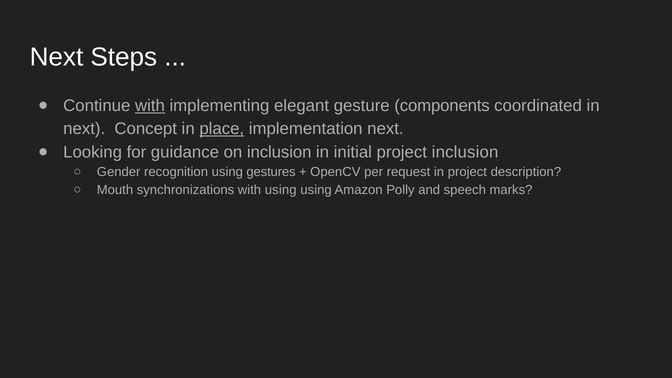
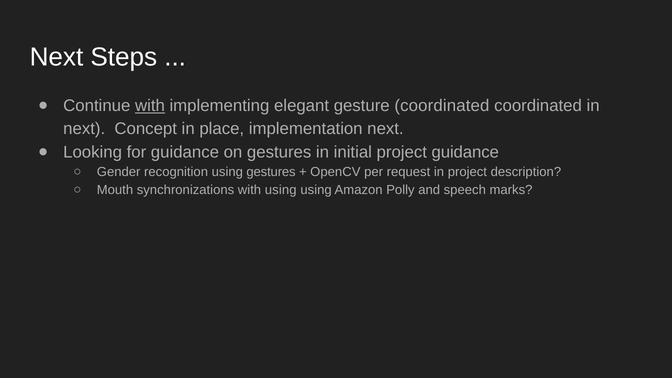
gesture components: components -> coordinated (442, 106)
place underline: present -> none (222, 129)
on inclusion: inclusion -> gestures (279, 152)
project inclusion: inclusion -> guidance (465, 152)
